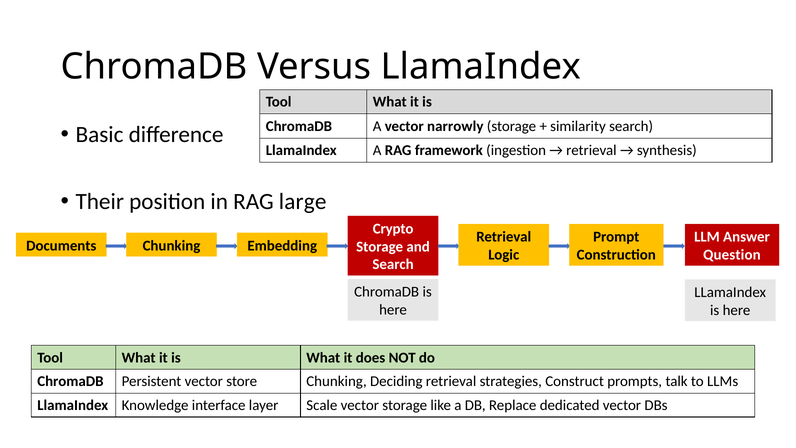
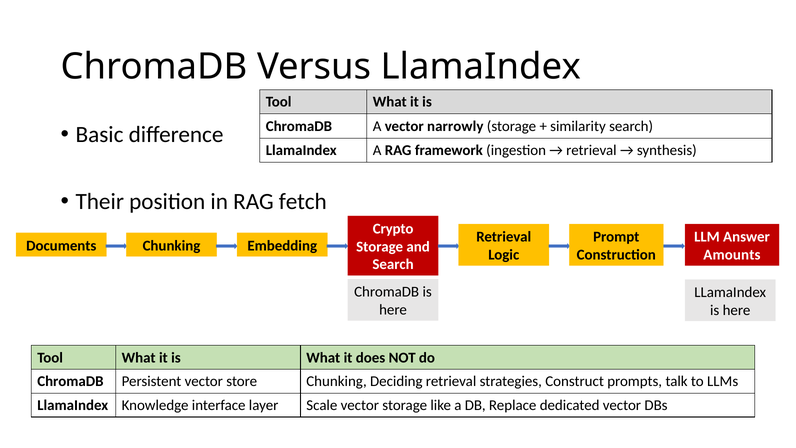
large: large -> fetch (303, 201)
Question: Question -> Amounts (732, 255)
